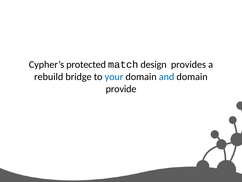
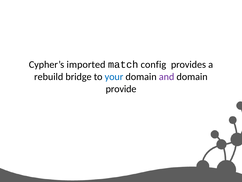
protected: protected -> imported (86, 64)
design: design -> config (153, 64)
and colour: blue -> purple (167, 77)
